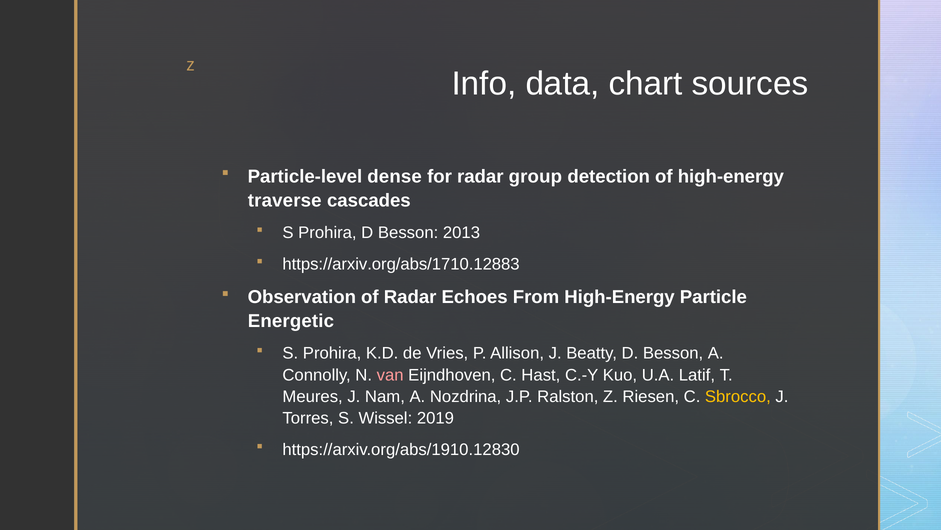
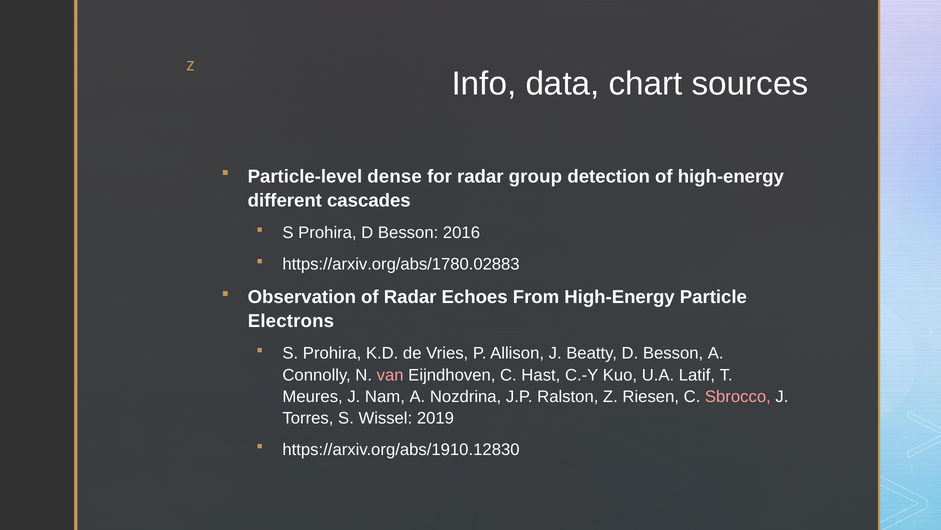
traverse: traverse -> different (285, 200)
2013: 2013 -> 2016 (461, 233)
https://arxiv.org/abs/1710.12883: https://arxiv.org/abs/1710.12883 -> https://arxiv.org/abs/1780.02883 (401, 264)
Energetic: Energetic -> Electrons (291, 321)
Sbrocco colour: yellow -> pink (738, 396)
